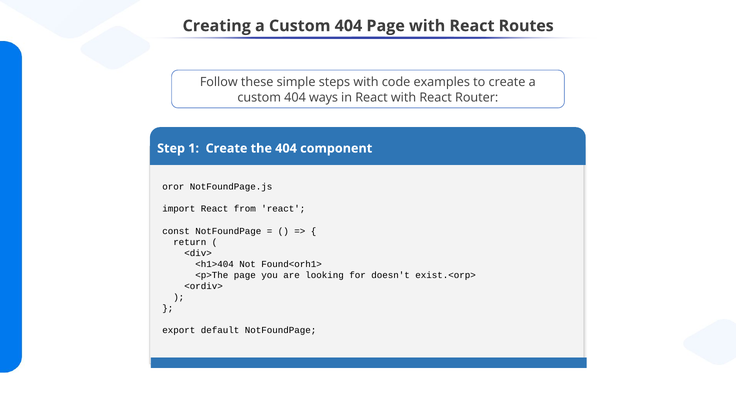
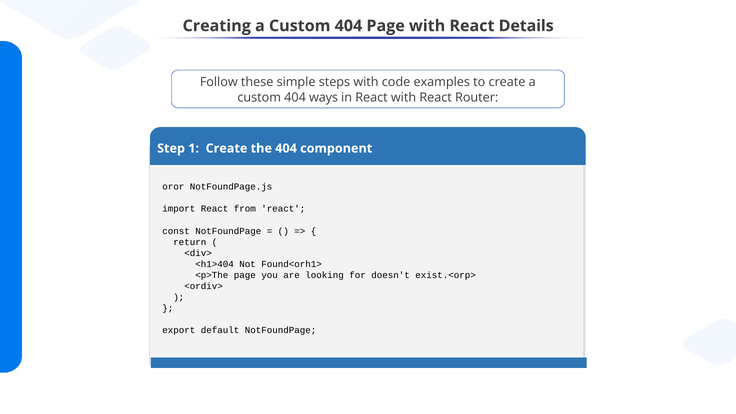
Routes: Routes -> Details (526, 26)
